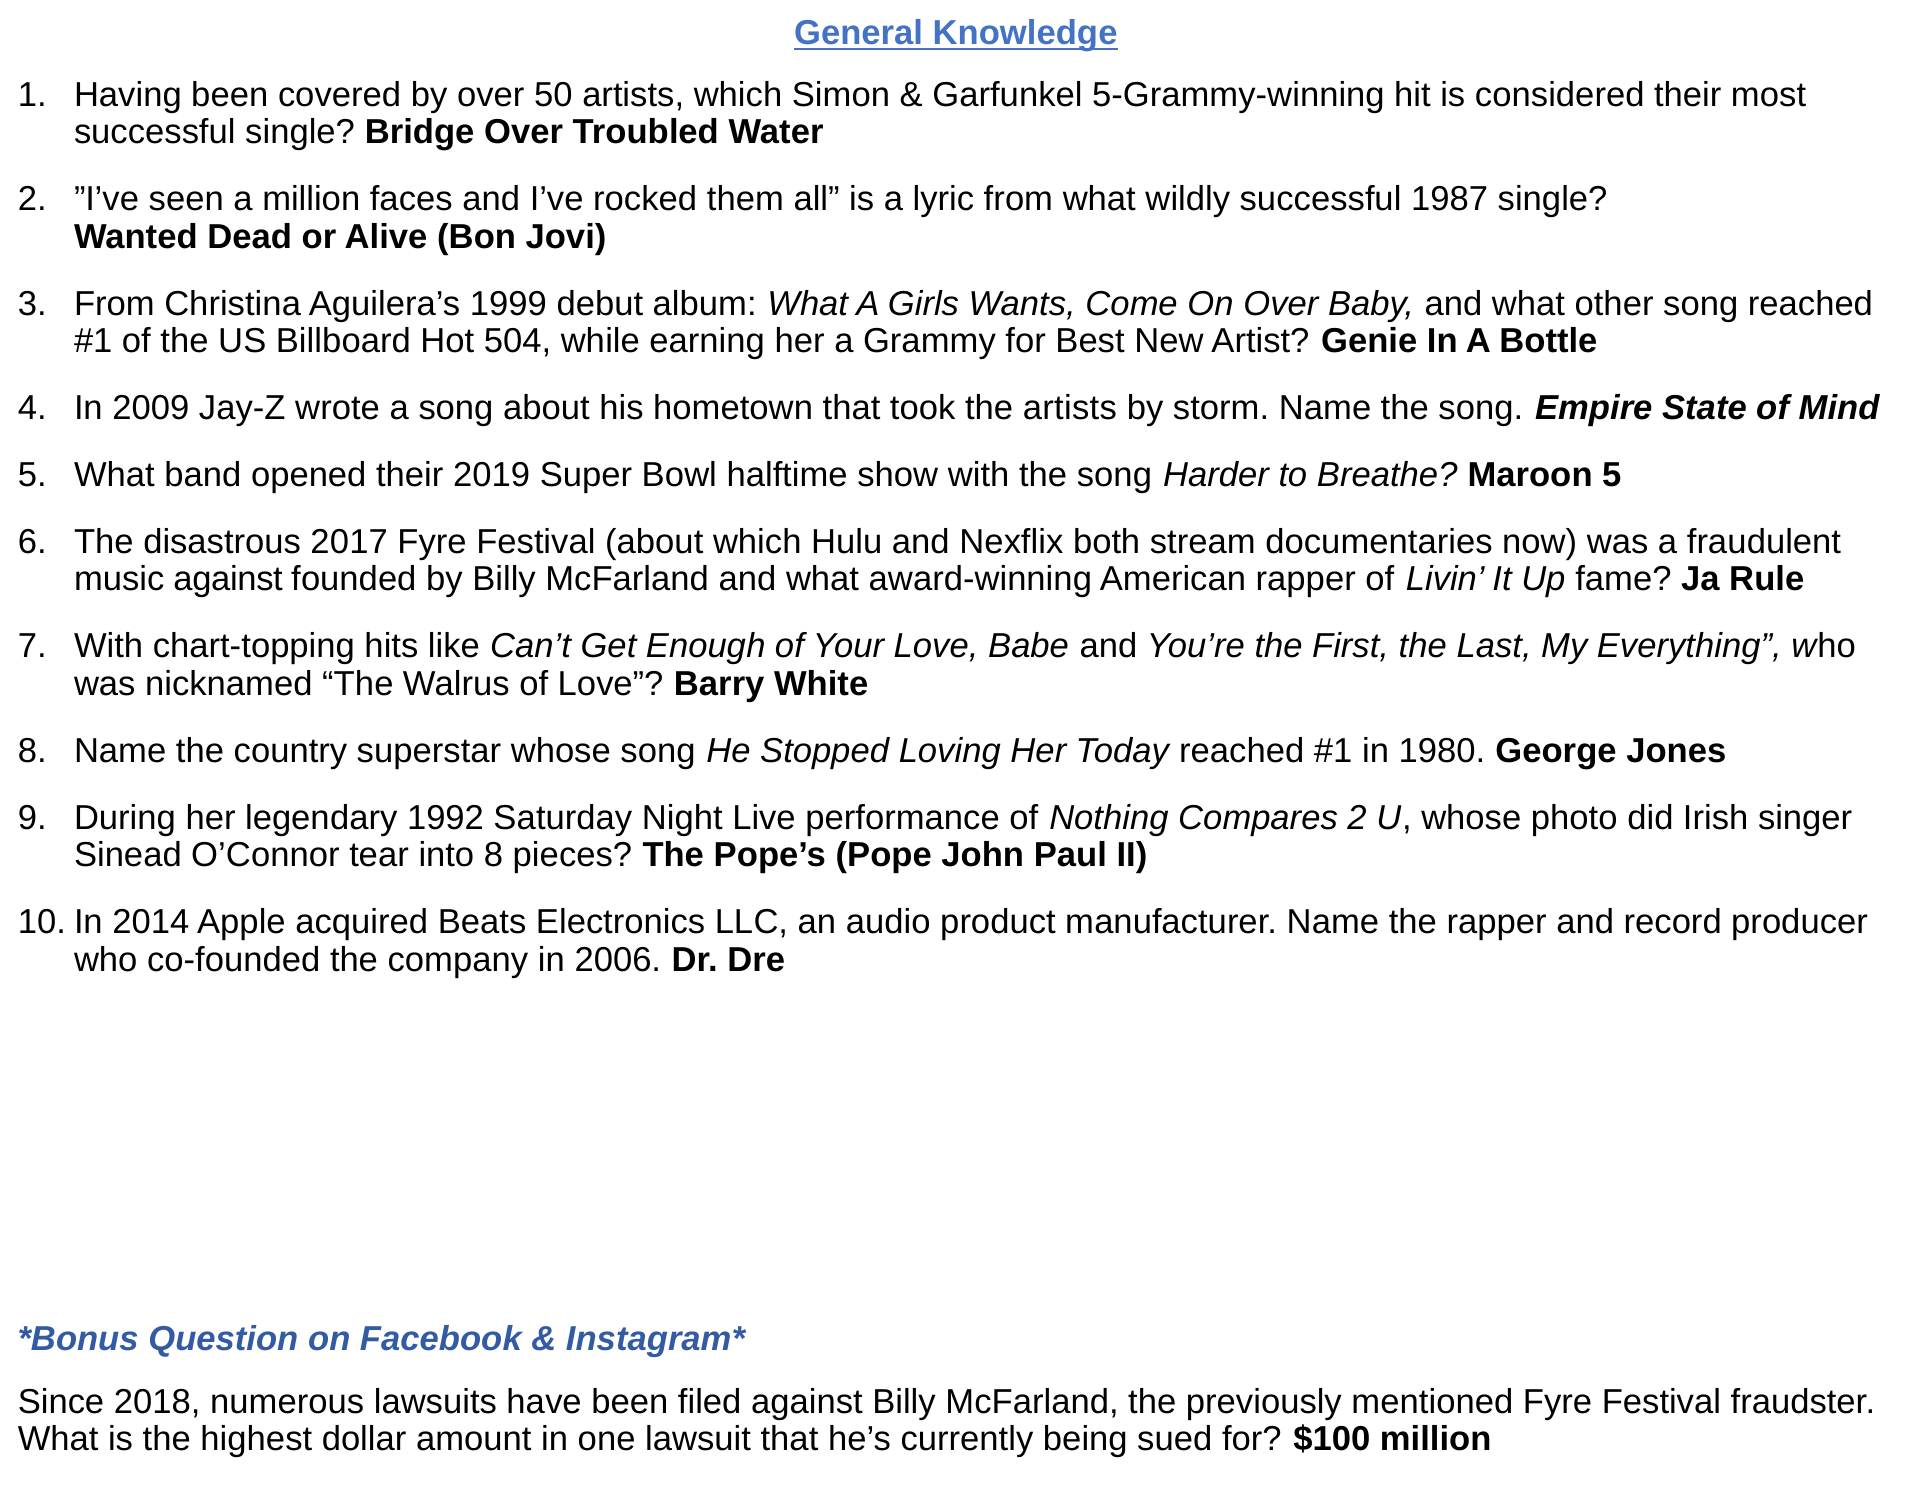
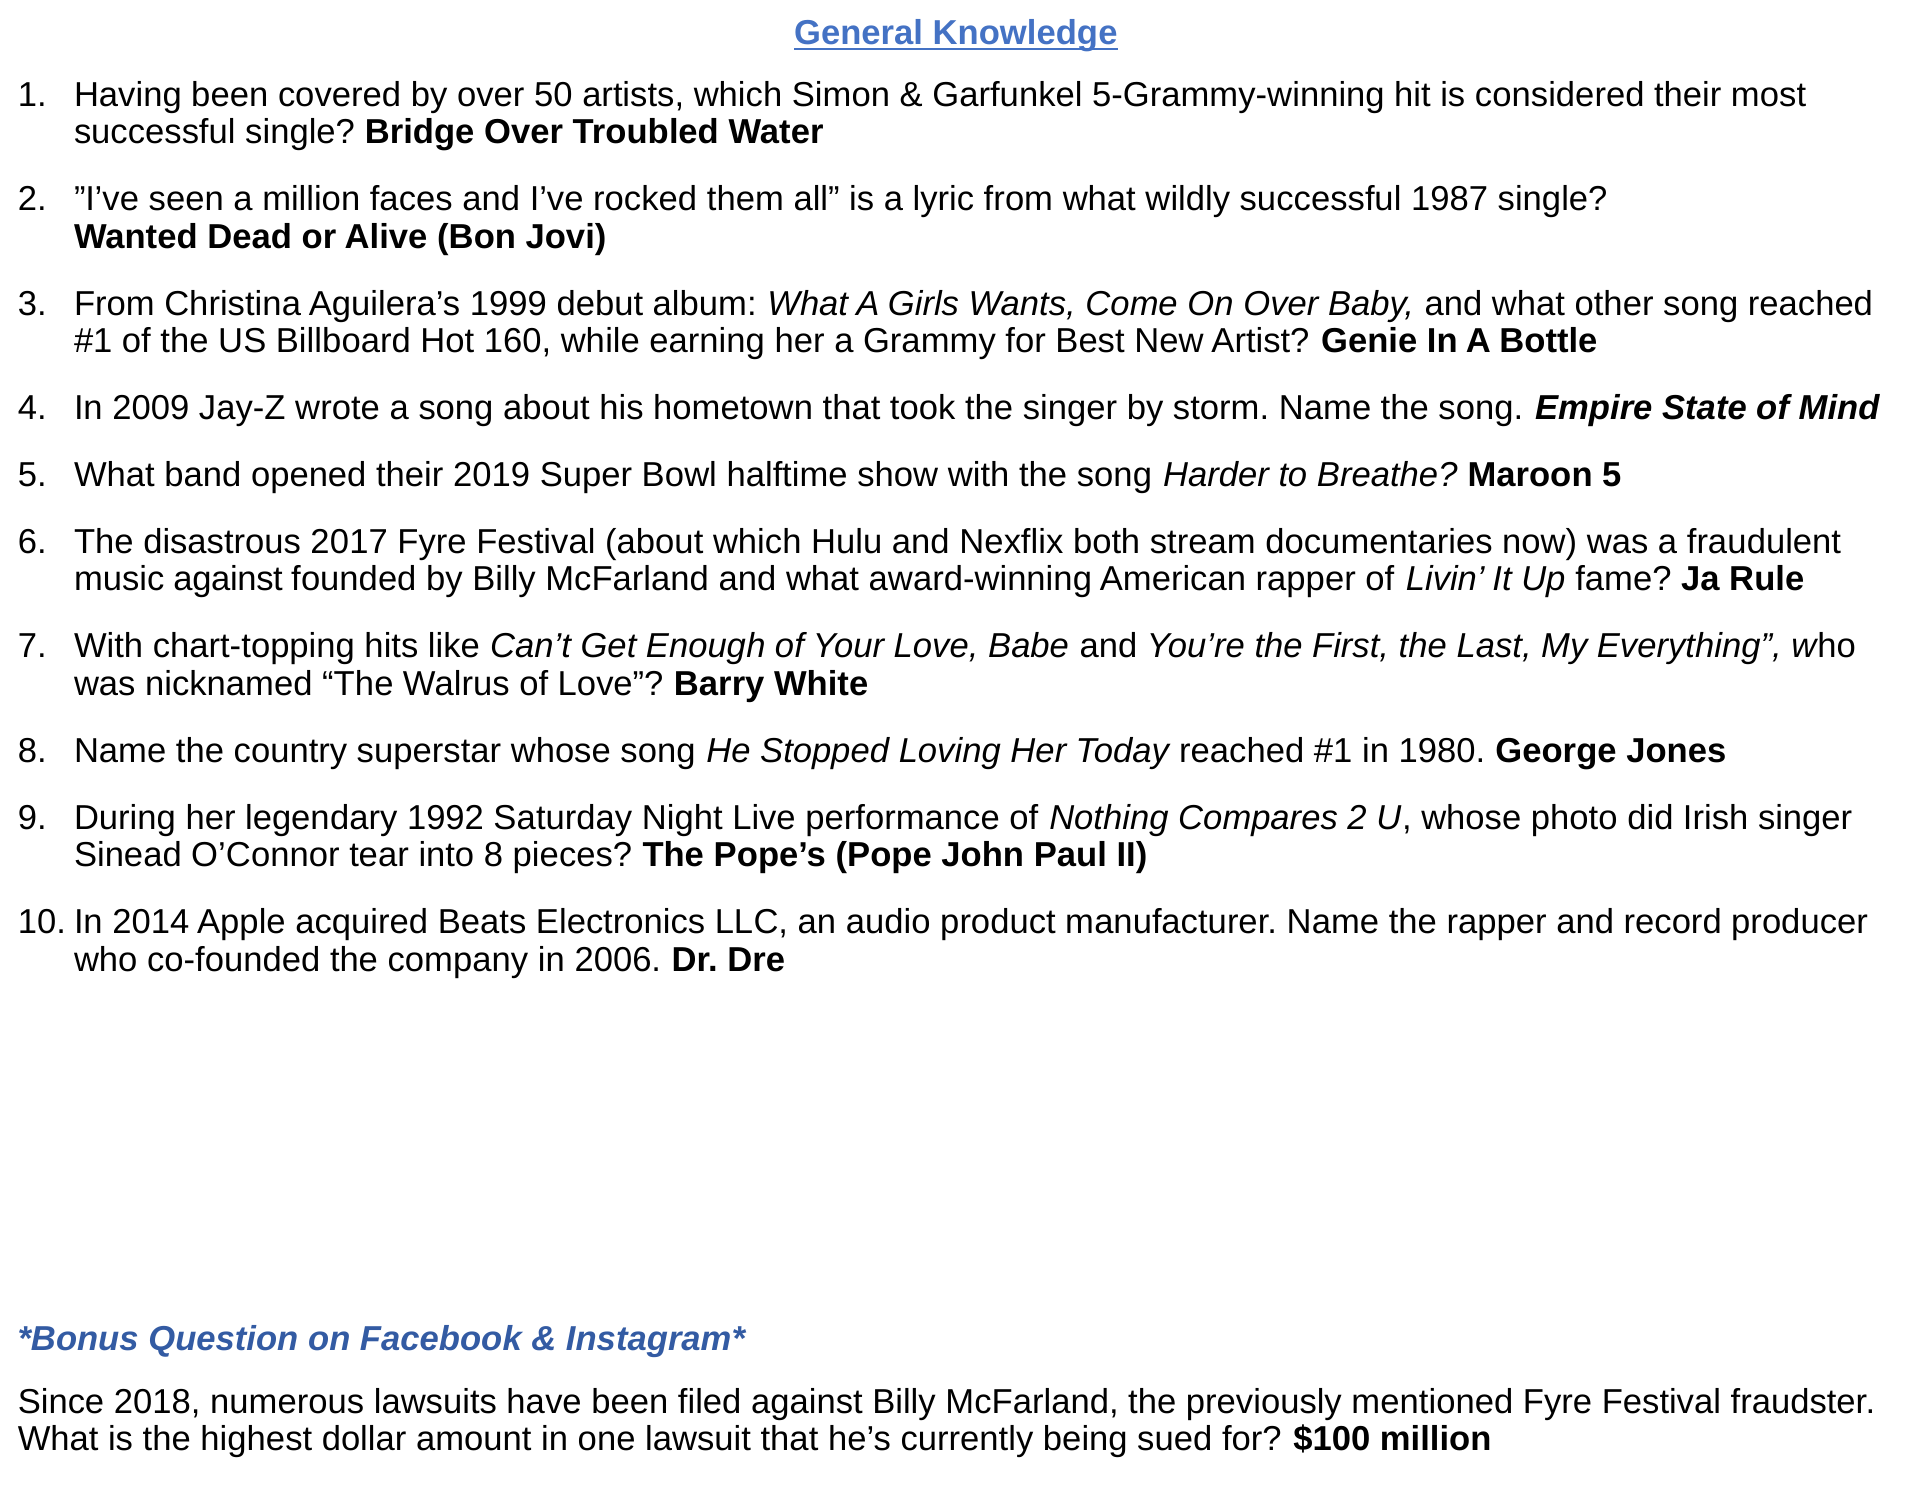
504: 504 -> 160 (518, 341)
the artists: artists -> singer (1070, 408)
